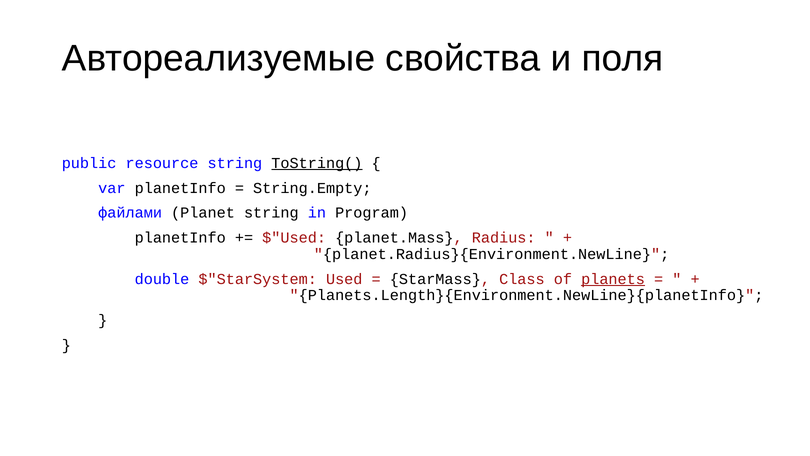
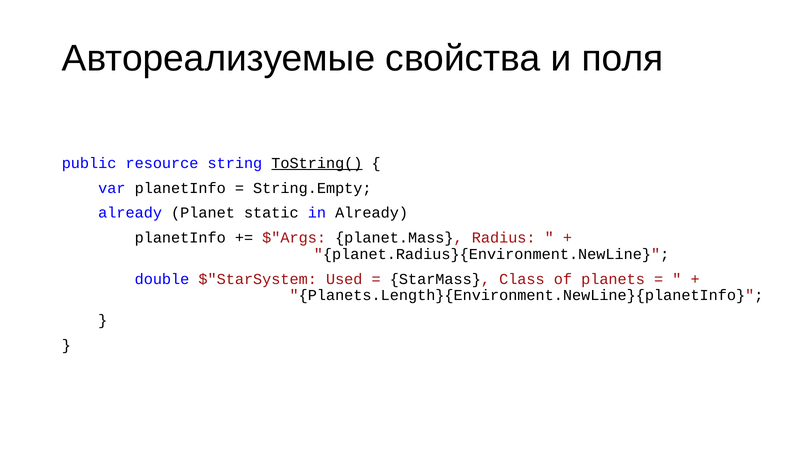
файлами: файлами -> already (130, 213)
Planet string: string -> static (271, 213)
in Program: Program -> Already (372, 213)
$"Used: $"Used -> $"Args (294, 238)
planets underline: present -> none (613, 279)
